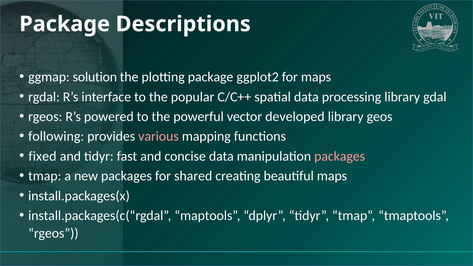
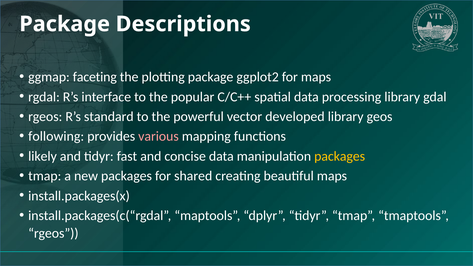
solution: solution -> faceting (95, 77)
powered: powered -> standard (109, 117)
fixed: fixed -> likely (43, 156)
packages colour: pink -> yellow (340, 156)
